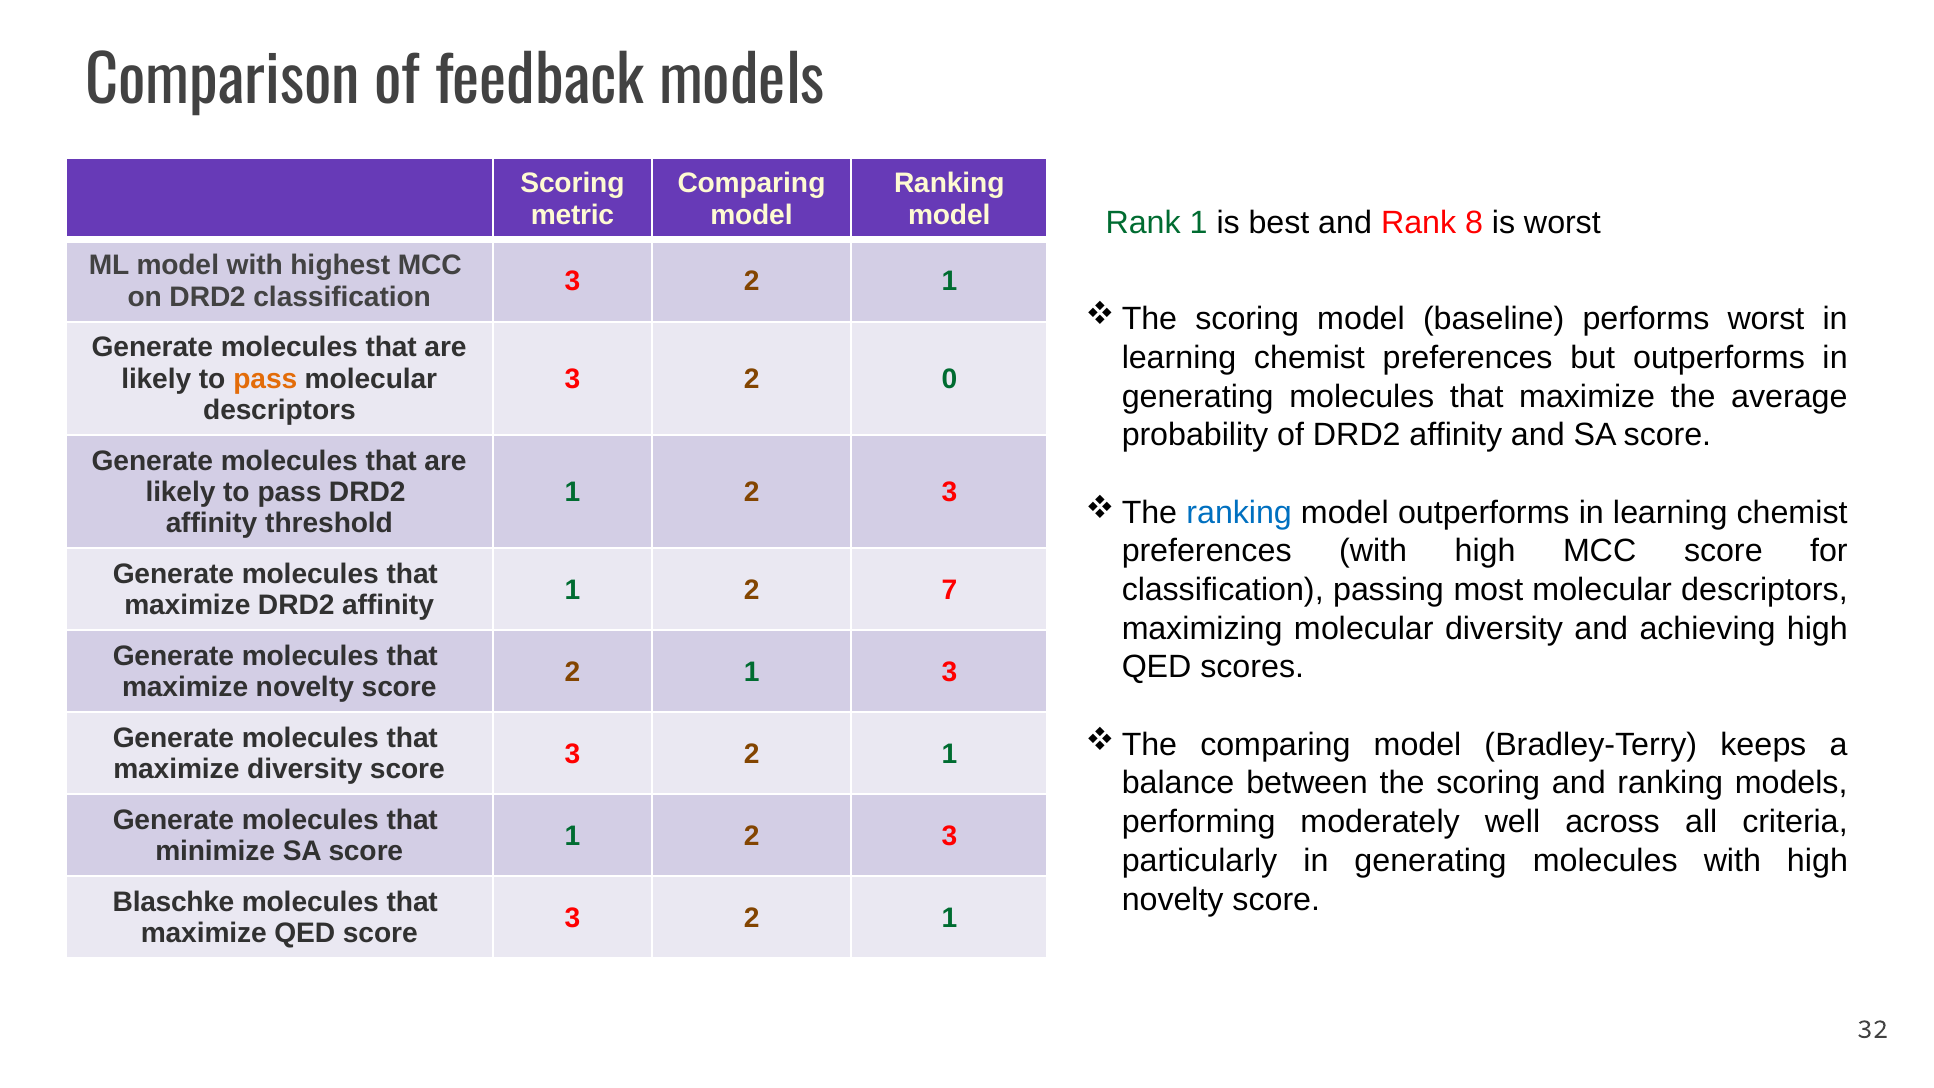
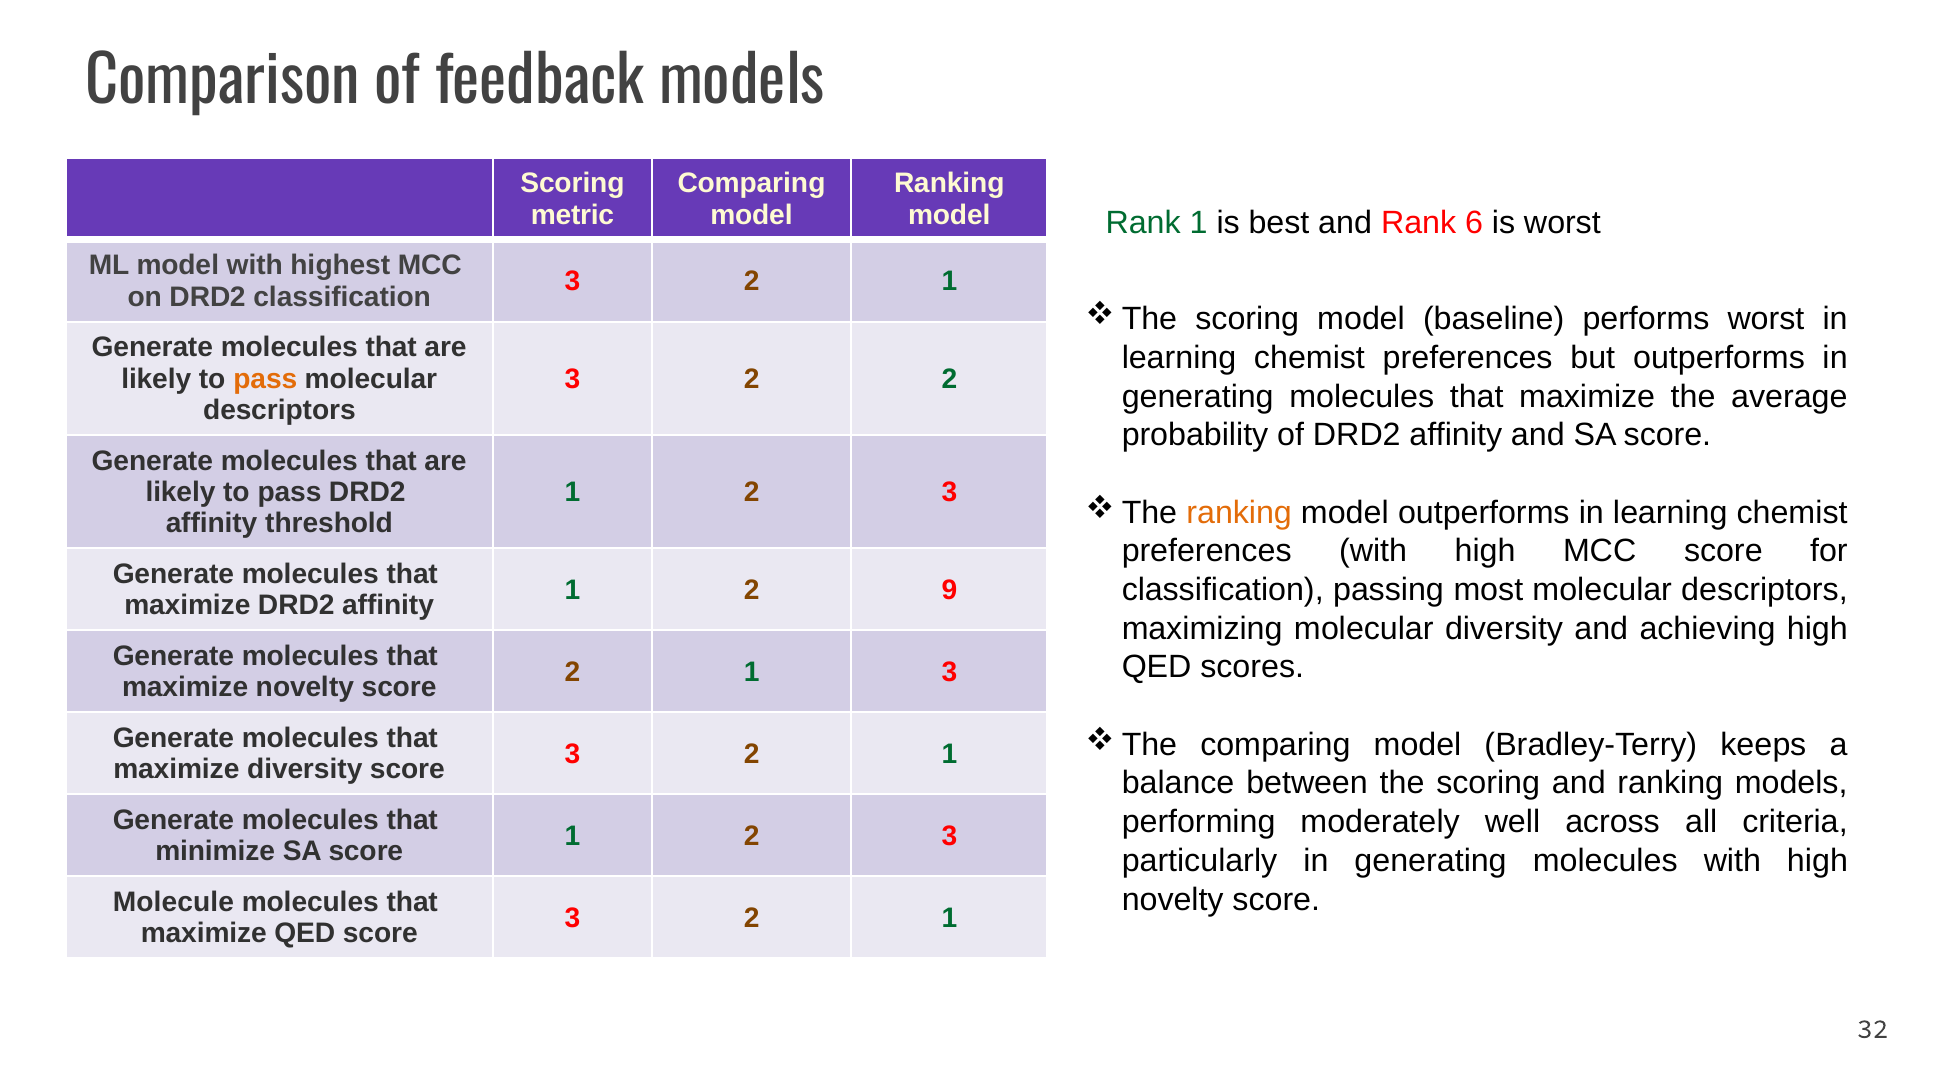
8: 8 -> 6 (1474, 223)
2 0: 0 -> 2 (949, 379)
ranking colour: blue -> orange (1239, 513)
7: 7 -> 9 (949, 590)
Blaschke: Blaschke -> Molecule (173, 902)
